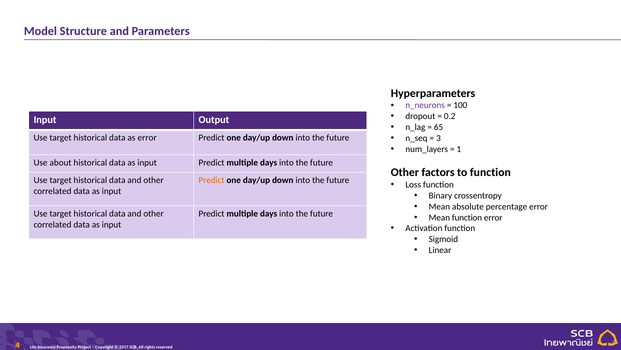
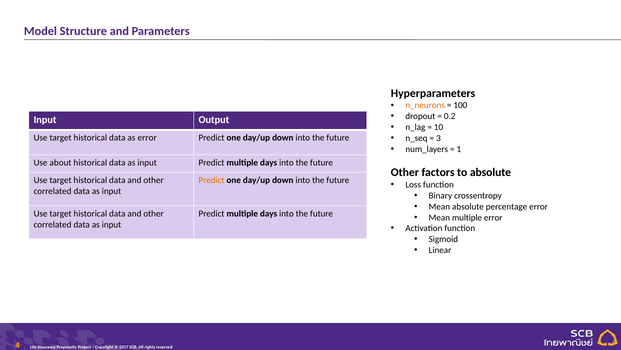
n_neurons colour: purple -> orange (425, 105)
65: 65 -> 10 (439, 127)
to function: function -> absolute (490, 172)
Mean function: function -> multiple (467, 217)
